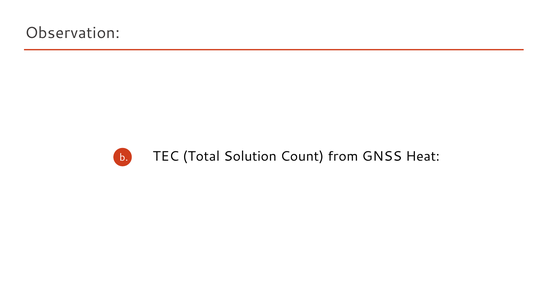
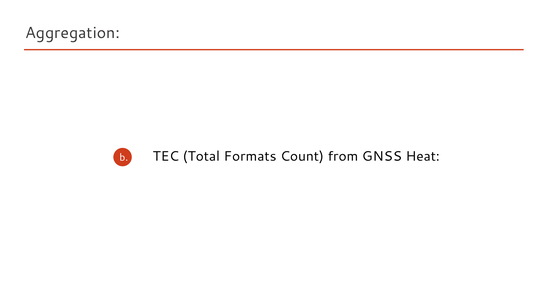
Observation: Observation -> Aggregation (72, 33)
Solution: Solution -> Formats (250, 156)
